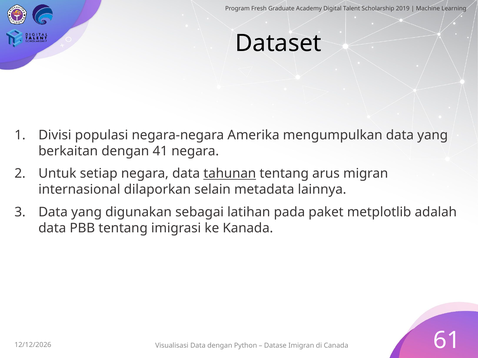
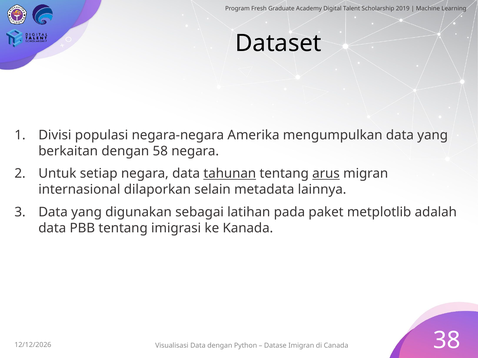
41: 41 -> 58 (160, 151)
arus underline: none -> present (326, 174)
61: 61 -> 38 (447, 341)
